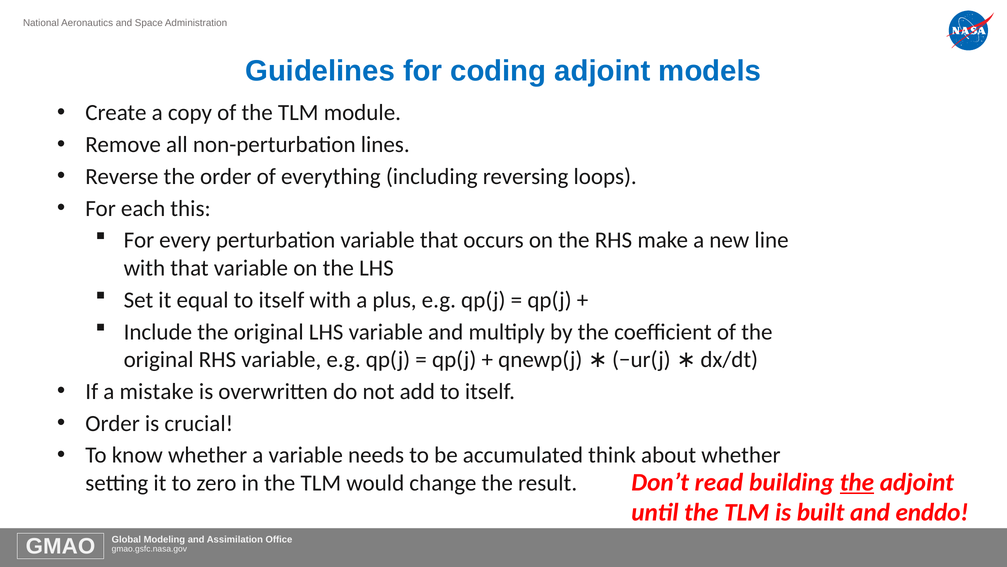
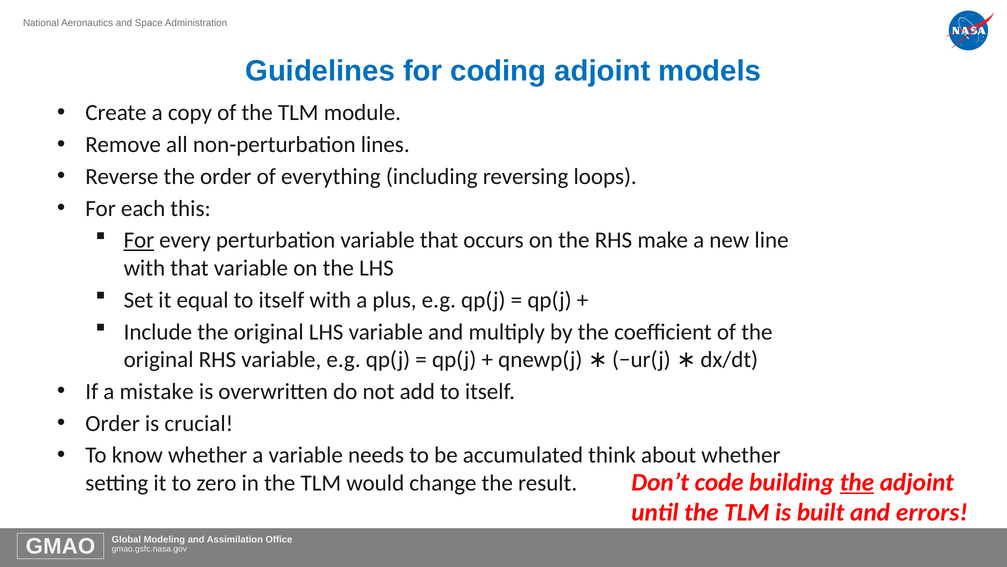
For underline: none -> present (139, 240)
read: read -> code (719, 482)
enddo: enddo -> errors (932, 512)
